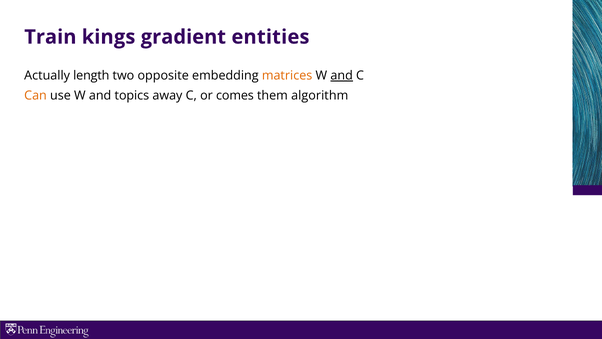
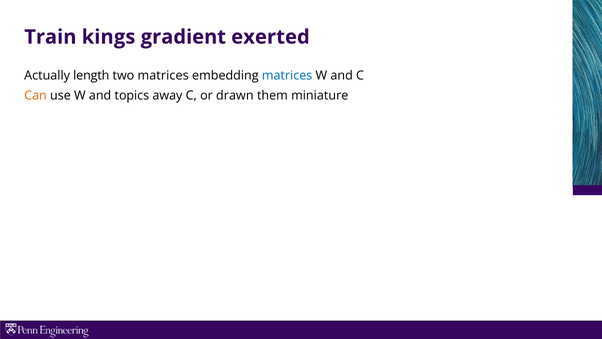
entities: entities -> exerted (270, 37)
two opposite: opposite -> matrices (163, 76)
matrices colour: orange -> blue (287, 76)
and underline: present -> none (342, 76)
comes: comes -> drawn (235, 95)
algorithm: algorithm -> miniature (320, 95)
